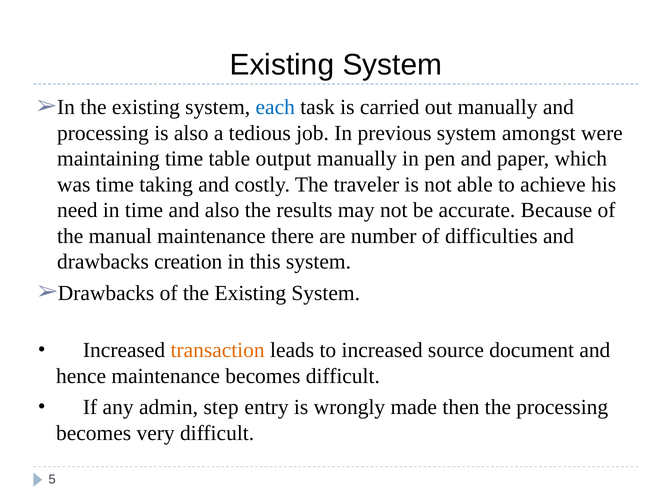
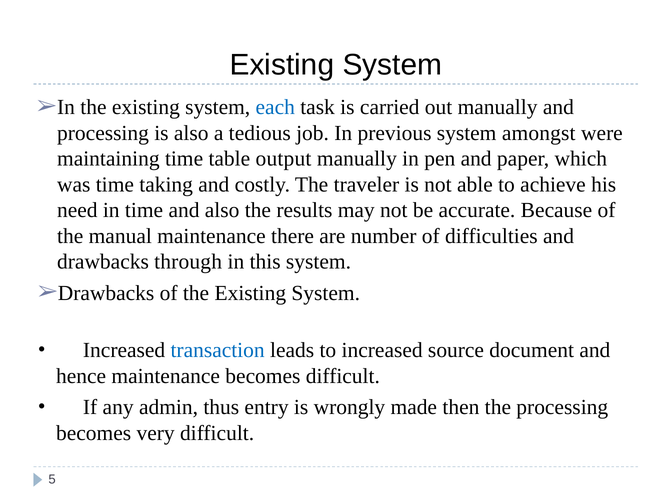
creation: creation -> through (188, 262)
transaction colour: orange -> blue (218, 350)
step: step -> thus (221, 407)
